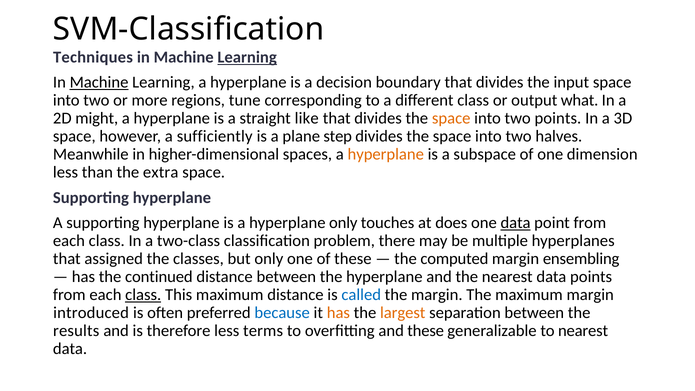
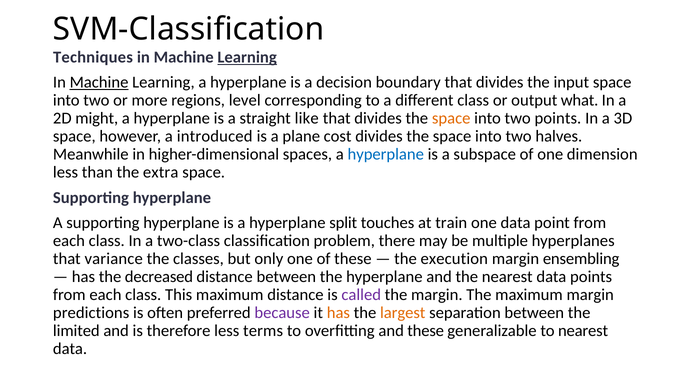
tune: tune -> level (245, 100)
sufficiently: sufficiently -> introduced (215, 136)
step: step -> cost (338, 136)
hyperplane colour: orange -> blue (386, 154)
hyperplane only: only -> split (343, 223)
does: does -> train (451, 223)
data underline: present -> none (516, 223)
assigned: assigned -> variance (114, 259)
computed: computed -> execution (454, 259)
continued: continued -> decreased (159, 277)
class underline: present -> none (143, 295)
called colour: blue -> purple (361, 295)
introduced: introduced -> predictions (91, 313)
because colour: blue -> purple (282, 313)
results: results -> limited (76, 331)
